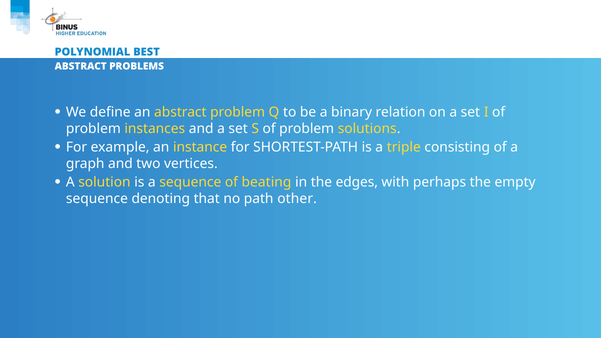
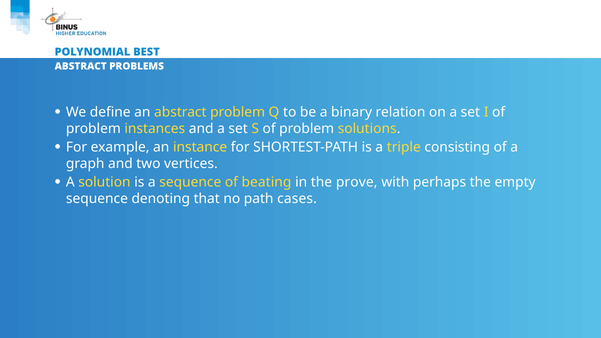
edges: edges -> prove (357, 182)
other: other -> cases (297, 199)
